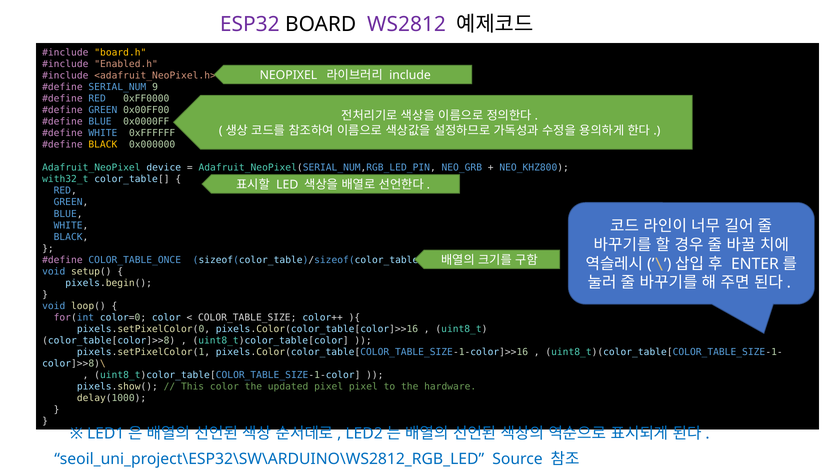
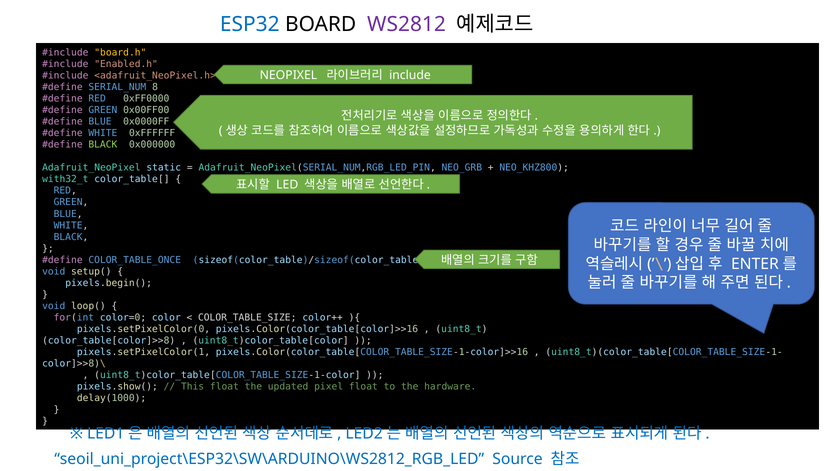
ESP32 colour: purple -> blue (250, 24)
9: 9 -> 8 (155, 87)
BLACK colour: yellow -> light green (103, 145)
device: device -> static (164, 168)
This color: color -> float (224, 387)
pixel pixel: pixel -> float (363, 387)
